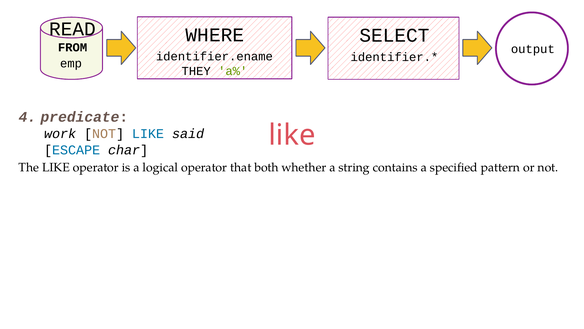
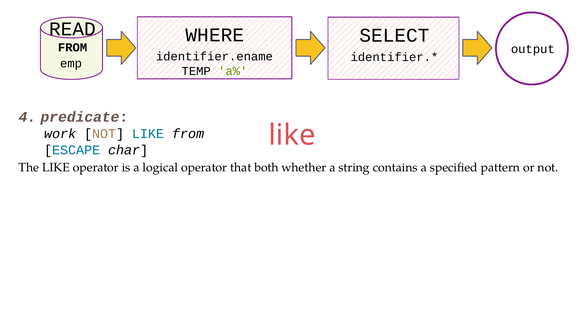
THEY: THEY -> TEMP (196, 71)
LIKE said: said -> from (188, 134)
